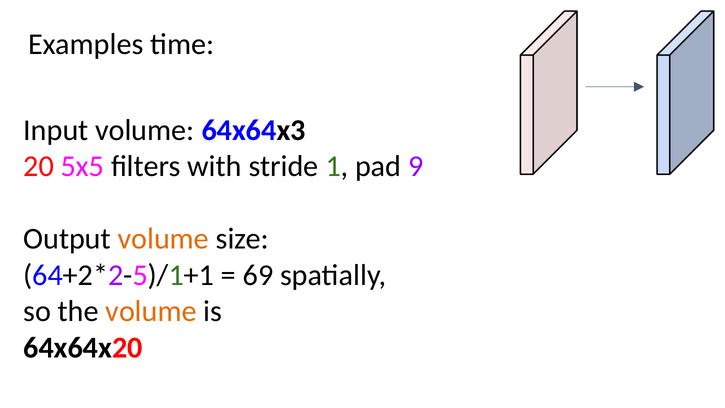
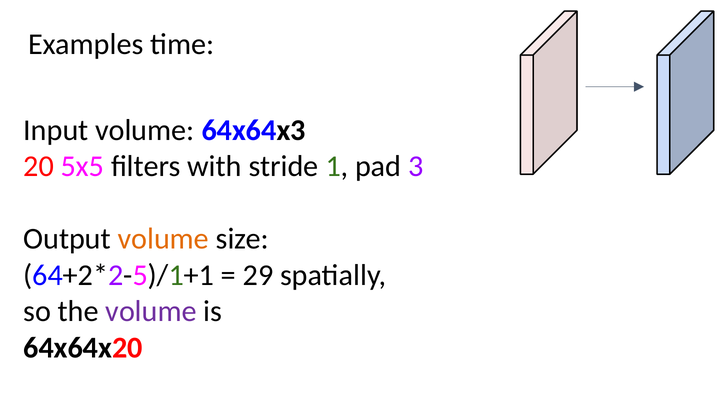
9: 9 -> 3 (416, 166)
69: 69 -> 29 (258, 275)
volume colour: orange -> purple (151, 311)
